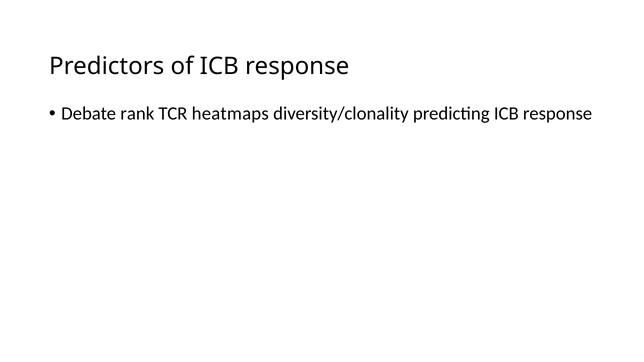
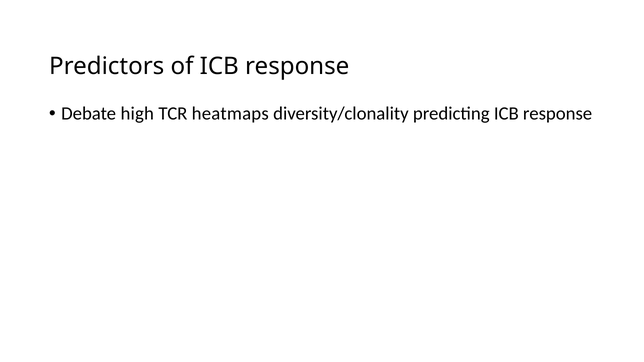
rank: rank -> high (137, 114)
